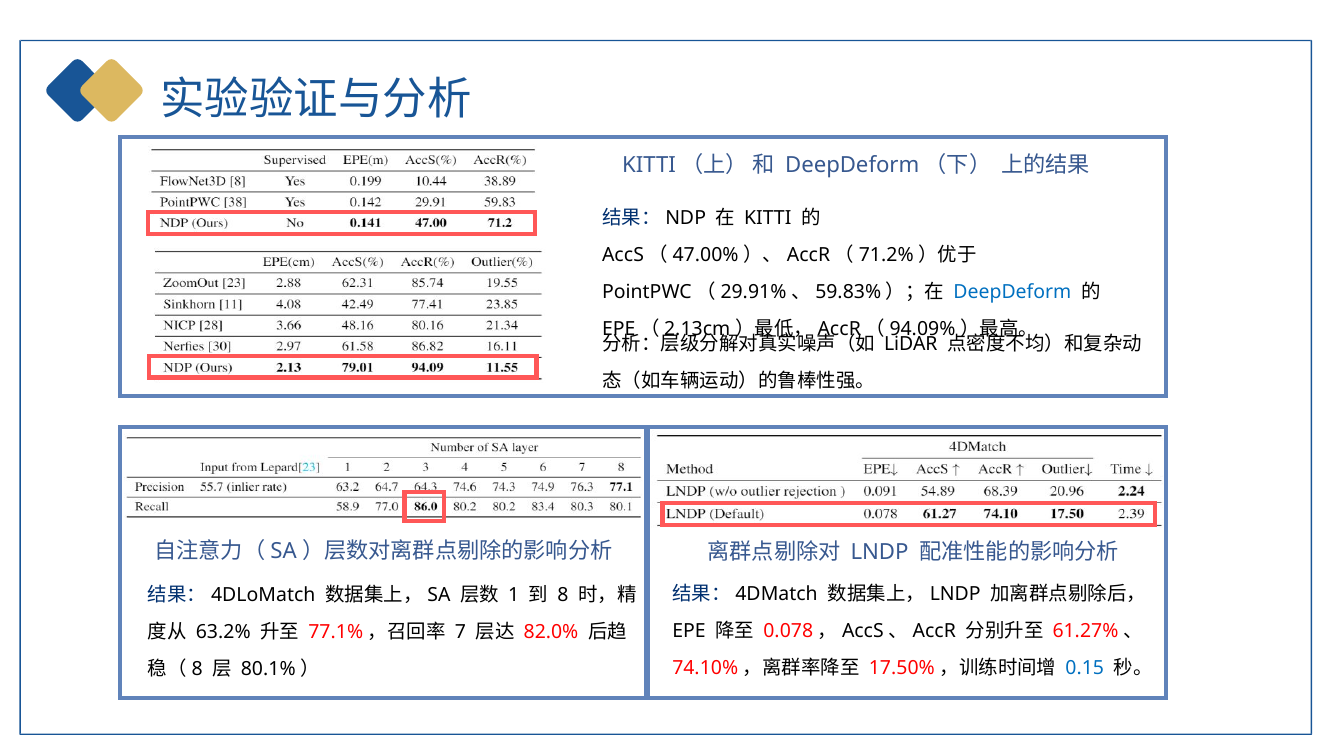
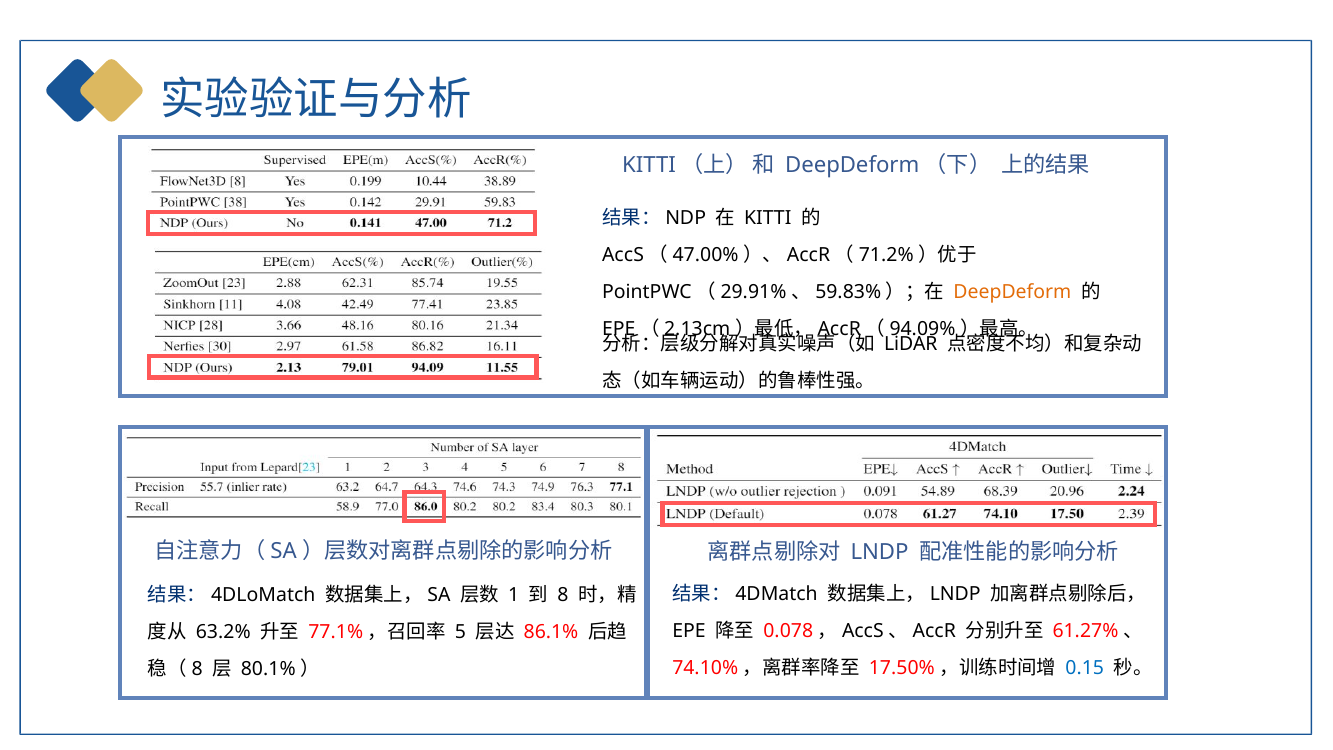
DeepDeform colour: blue -> orange (1012, 292)
7: 7 -> 5 (460, 632)
82.0%: 82.0% -> 86.1% (551, 632)
